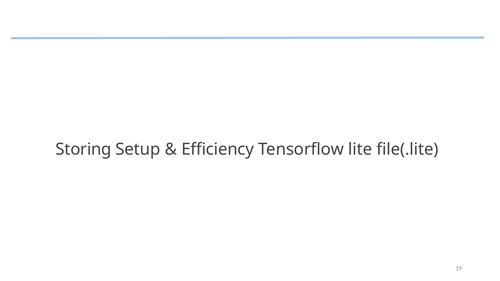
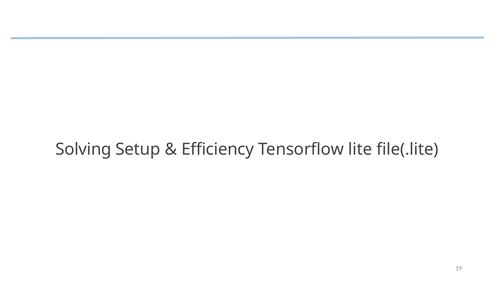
Storing: Storing -> Solving (84, 149)
